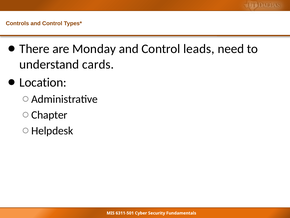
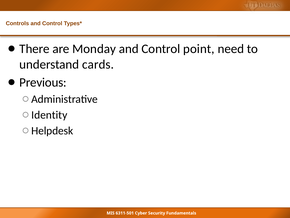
leads: leads -> point (199, 49)
Location: Location -> Previous (43, 82)
Chapter: Chapter -> Identity (49, 115)
